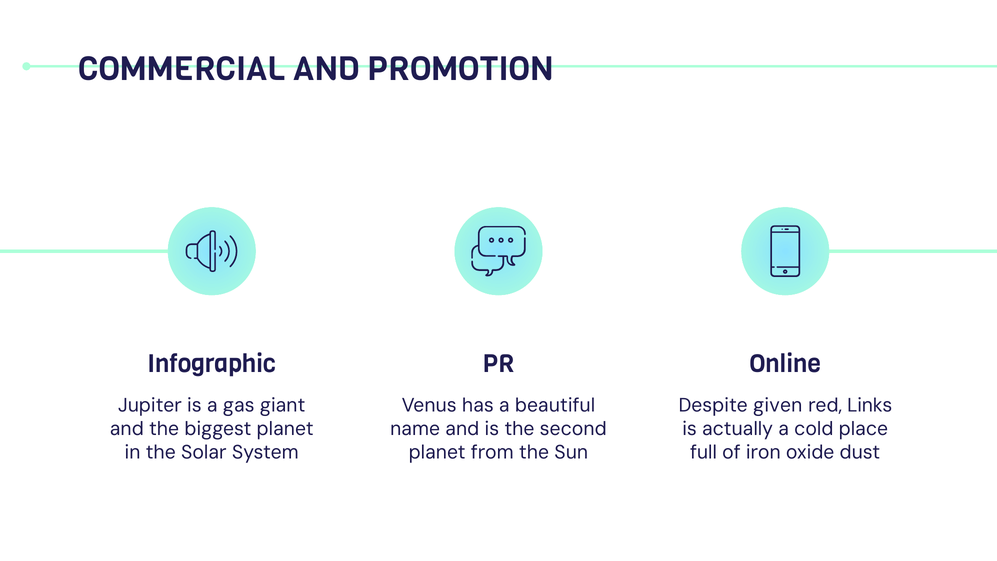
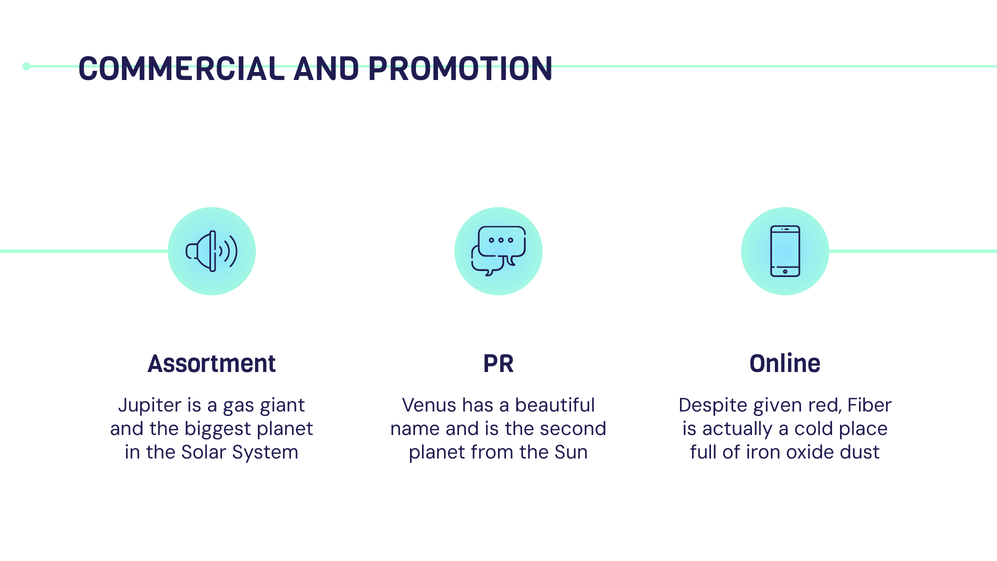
Infographic: Infographic -> Assortment (212, 364)
Links: Links -> Fiber (870, 405)
